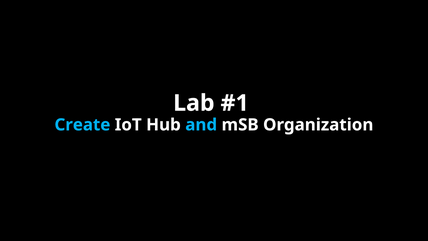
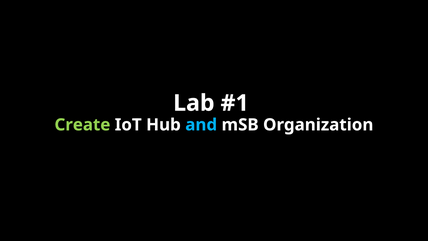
Create colour: light blue -> light green (82, 125)
